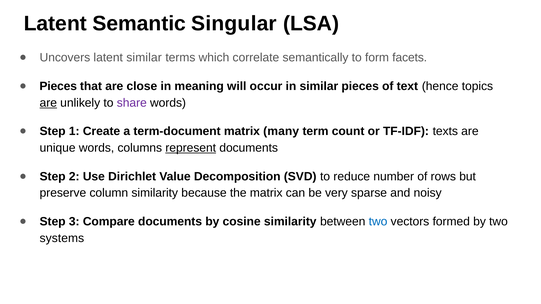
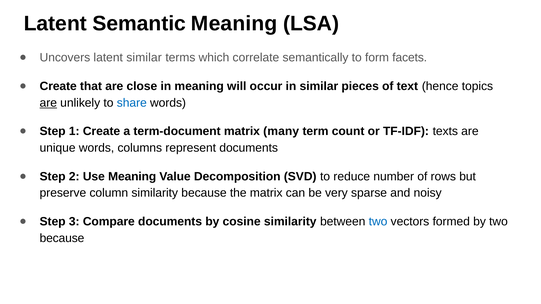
Semantic Singular: Singular -> Meaning (234, 23)
Pieces: Pieces -> Create (58, 86)
share colour: purple -> blue (132, 103)
represent underline: present -> none (191, 148)
Use Dirichlet: Dirichlet -> Meaning (132, 177)
systems: systems -> because (62, 238)
